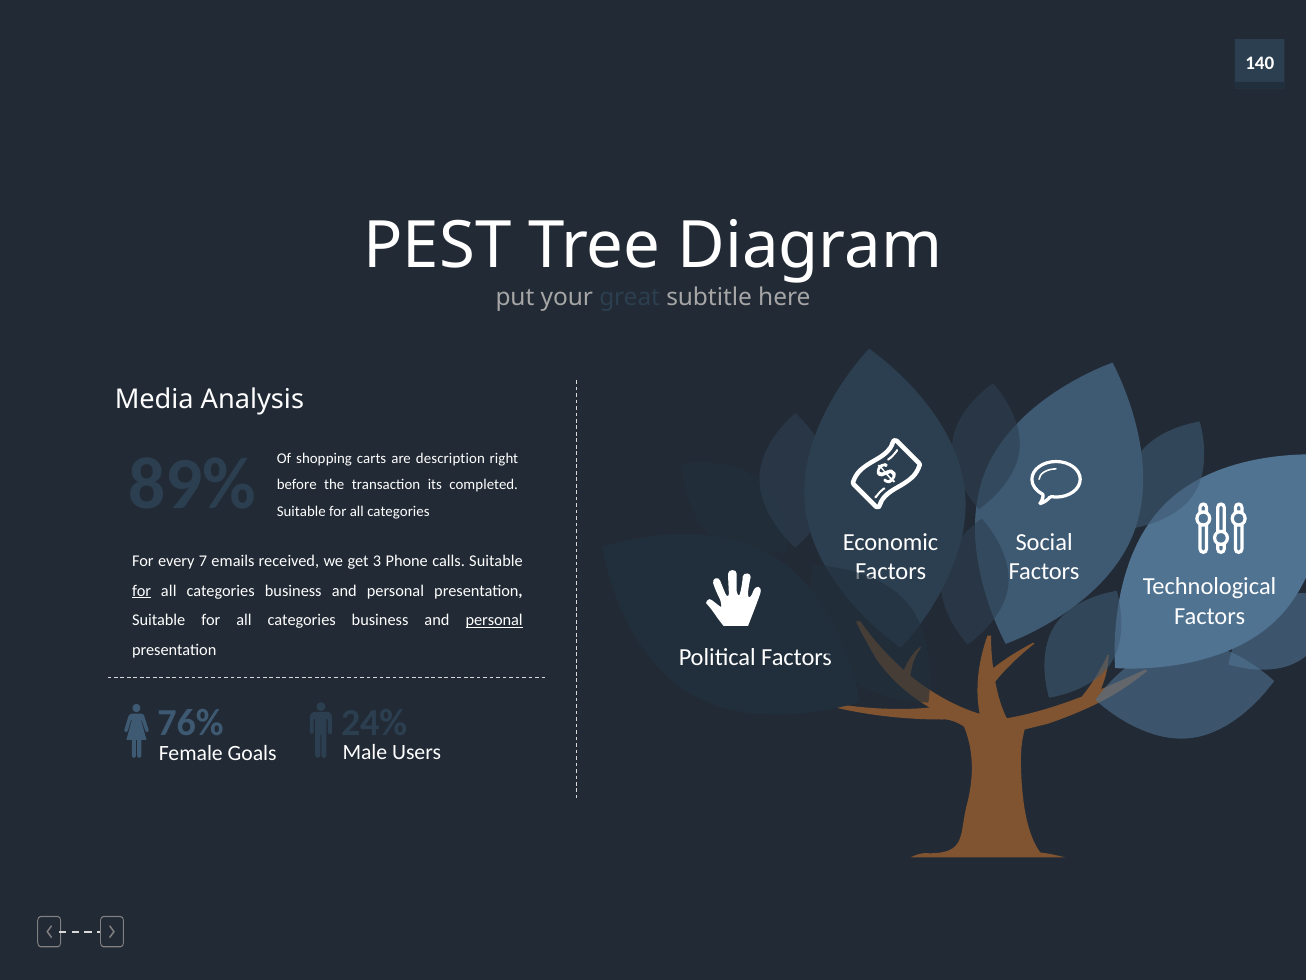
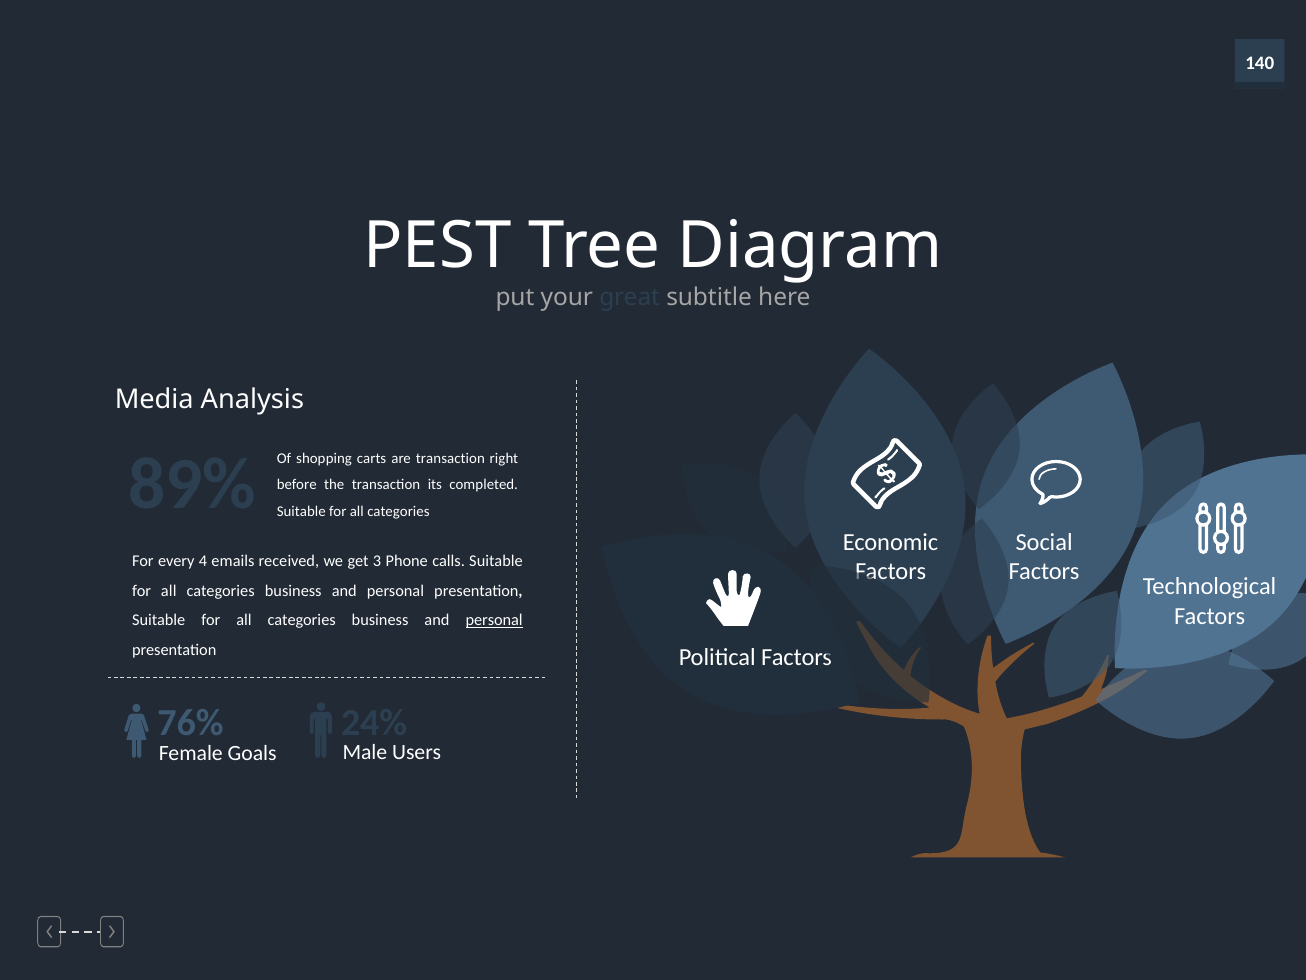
are description: description -> transaction (450, 458)
7: 7 -> 4 (203, 561)
for underline: present -> none (142, 590)
